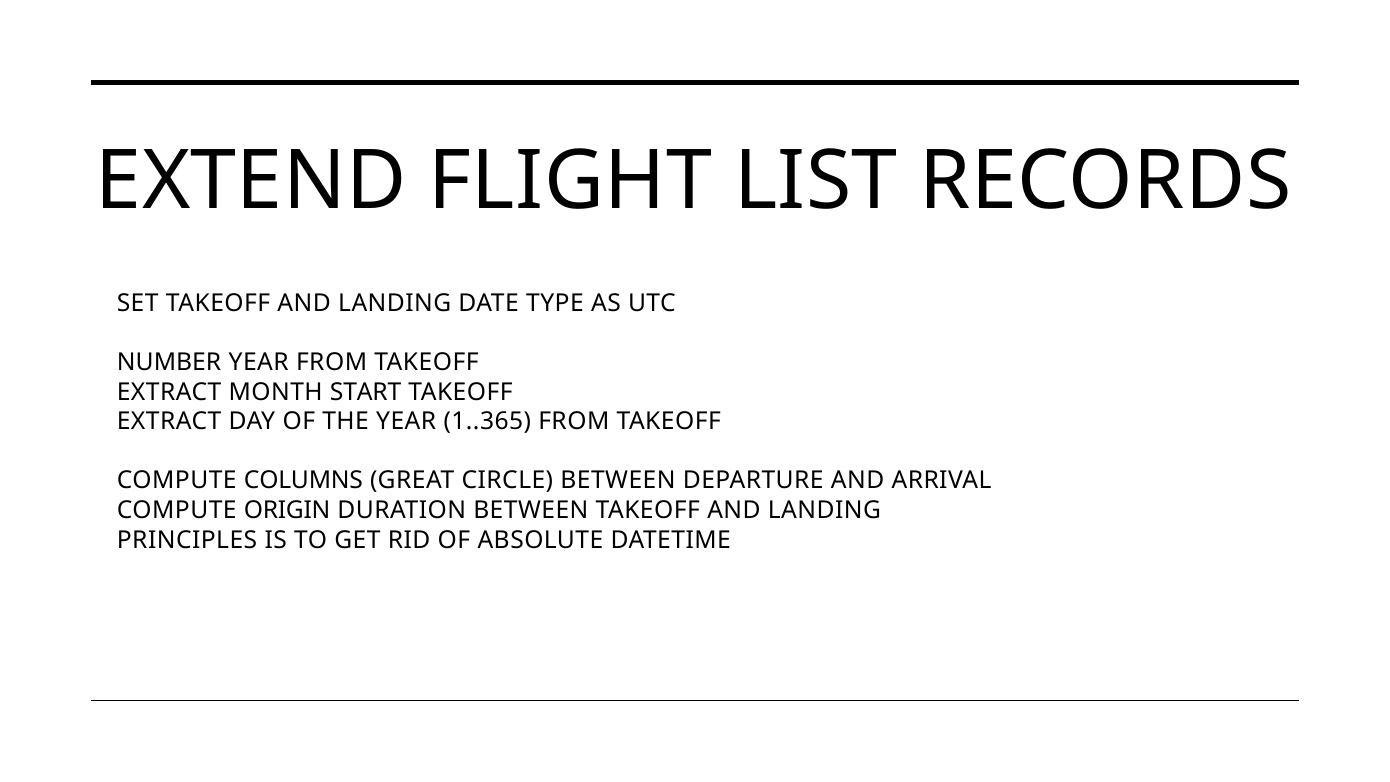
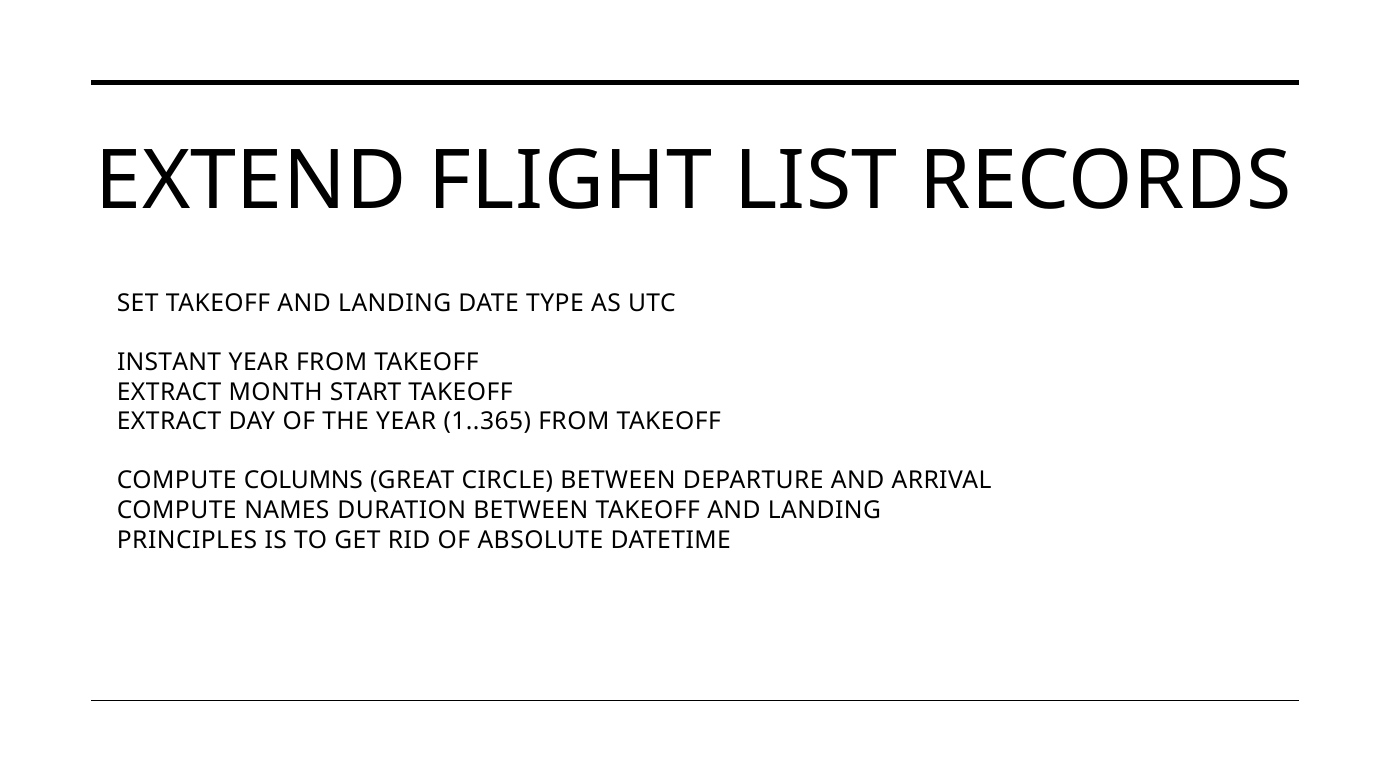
NUMBER: NUMBER -> INSTANT (169, 363)
ORIGIN: ORIGIN -> NAMES (287, 510)
